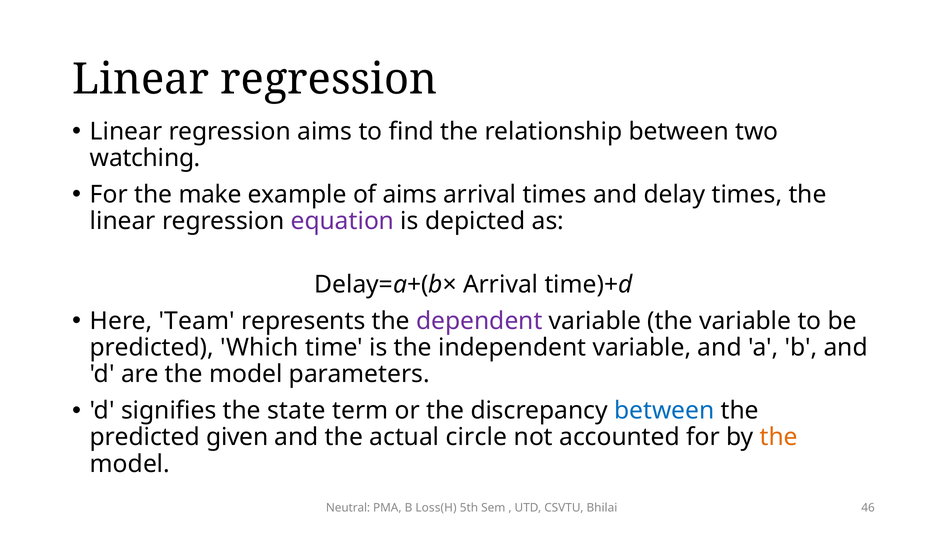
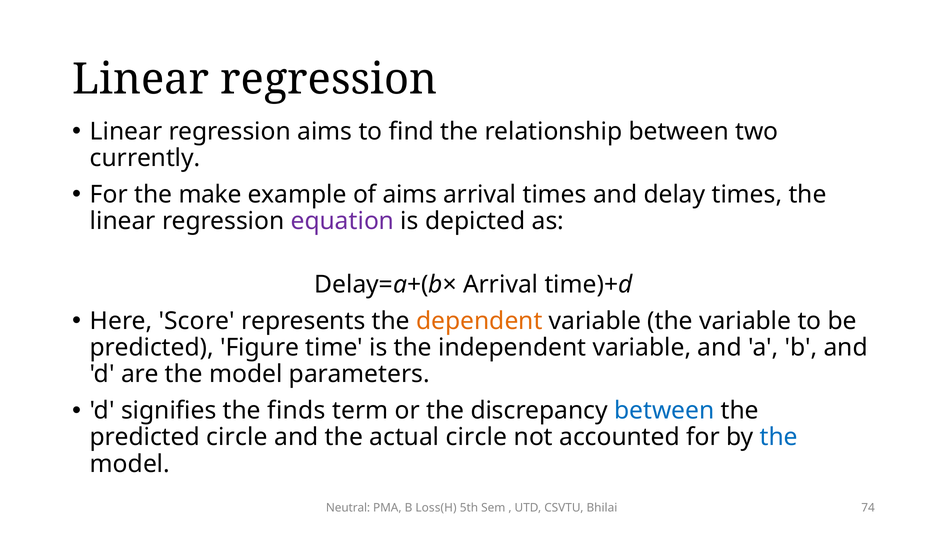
watching: watching -> currently (145, 158)
Team: Team -> Score (197, 321)
dependent colour: purple -> orange (479, 321)
Which: Which -> Figure (260, 347)
state: state -> finds (296, 410)
predicted given: given -> circle (237, 437)
the colour: orange -> blue (779, 437)
46: 46 -> 74 (868, 508)
